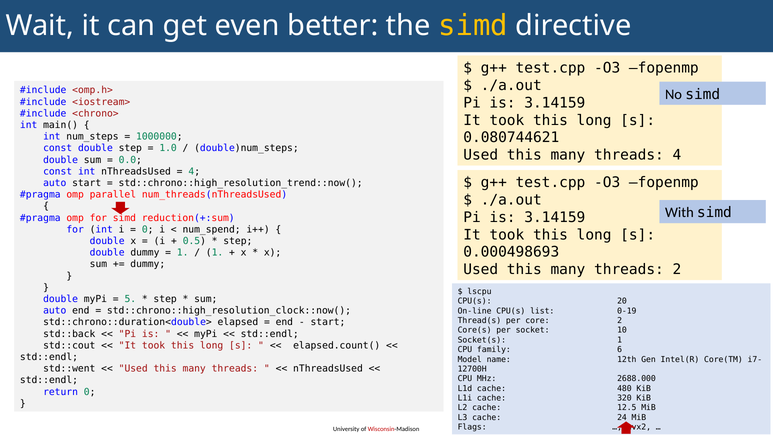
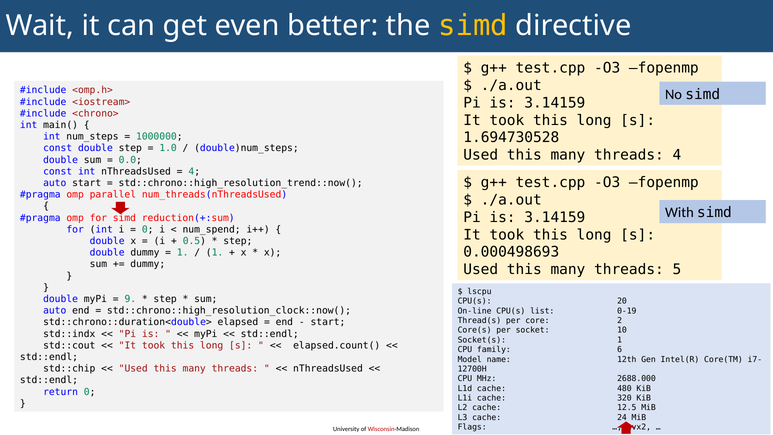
0.080744621: 0.080744621 -> 1.694730528 (511, 138)
threads 2: 2 -> 5 (677, 269)
5: 5 -> 9 (130, 299)
std::back: std::back -> std::indx (69, 334)
std::went: std::went -> std::chip (69, 369)
